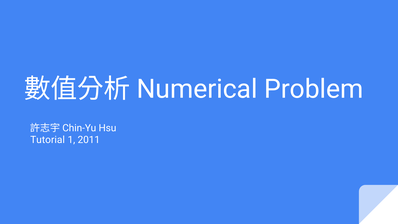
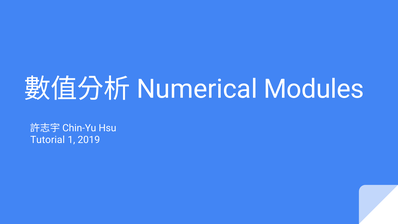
Problem: Problem -> Modules (314, 89)
2011: 2011 -> 2019 (89, 140)
